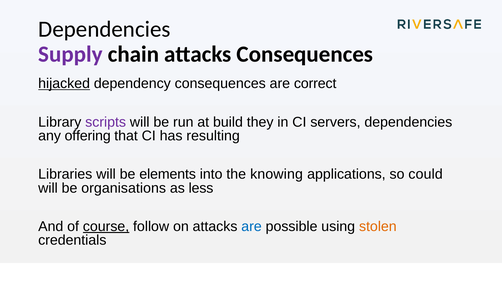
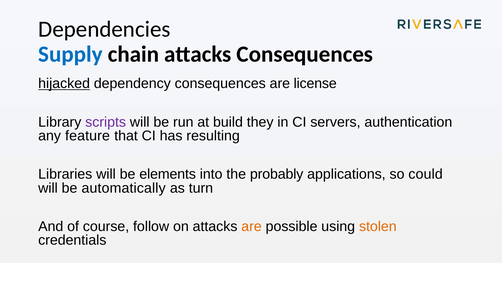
Supply colour: purple -> blue (70, 54)
correct: correct -> license (315, 83)
servers dependencies: dependencies -> authentication (408, 122)
offering: offering -> feature (88, 135)
knowing: knowing -> probably (277, 174)
organisations: organisations -> automatically (124, 188)
less: less -> turn (201, 188)
course underline: present -> none (106, 226)
are colour: blue -> orange (252, 226)
